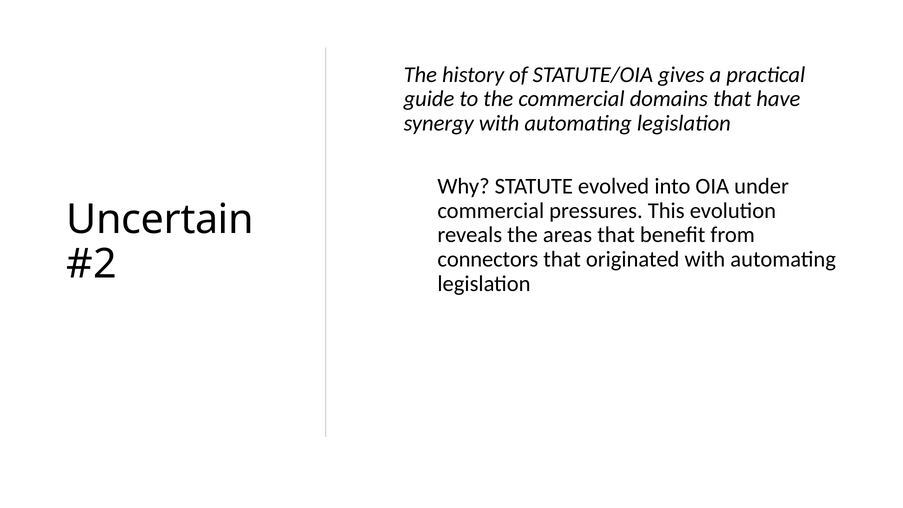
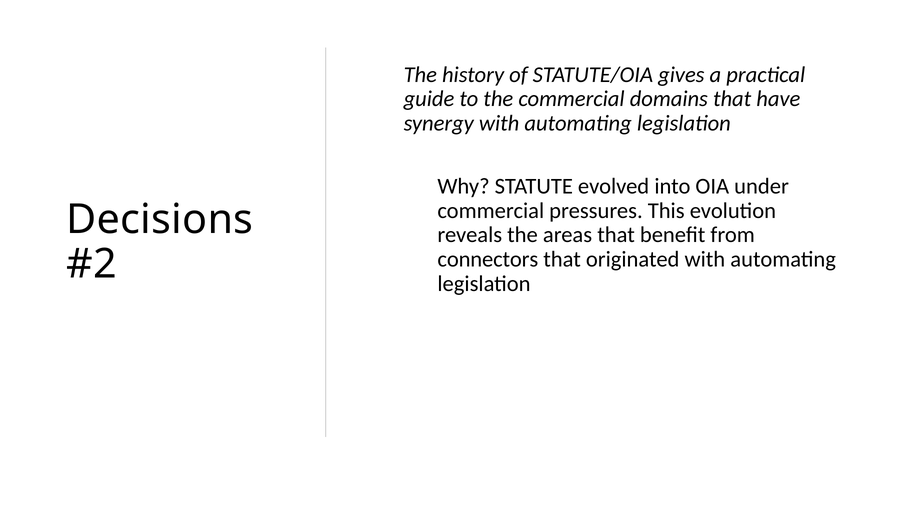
Uncertain: Uncertain -> Decisions (160, 219)
